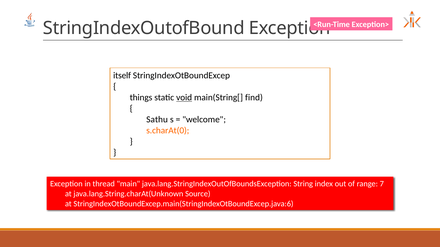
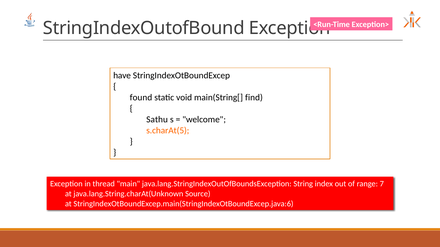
itself: itself -> have (122, 76)
things: things -> found (141, 98)
void underline: present -> none (184, 98)
s.charAt(0: s.charAt(0 -> s.charAt(5 (168, 131)
